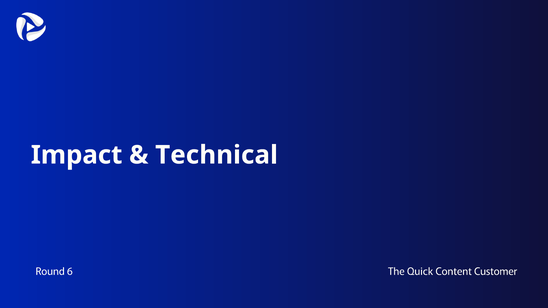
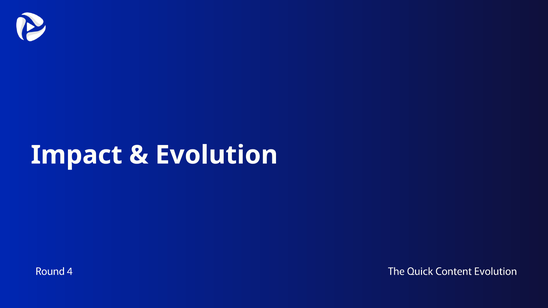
Technical: Technical -> Evolution (217, 155)
6: 6 -> 4 (70, 272)
Content Customer: Customer -> Evolution (496, 272)
